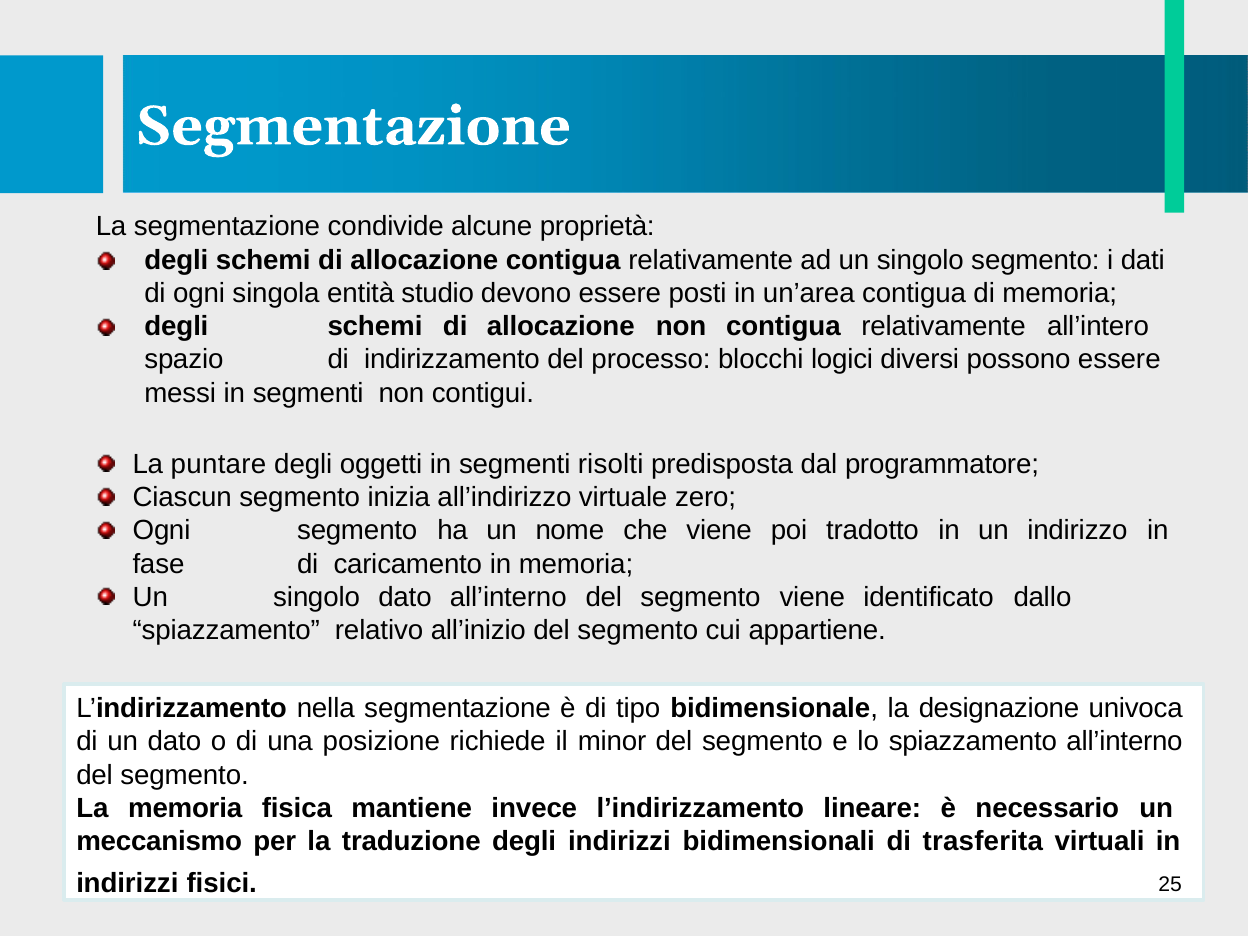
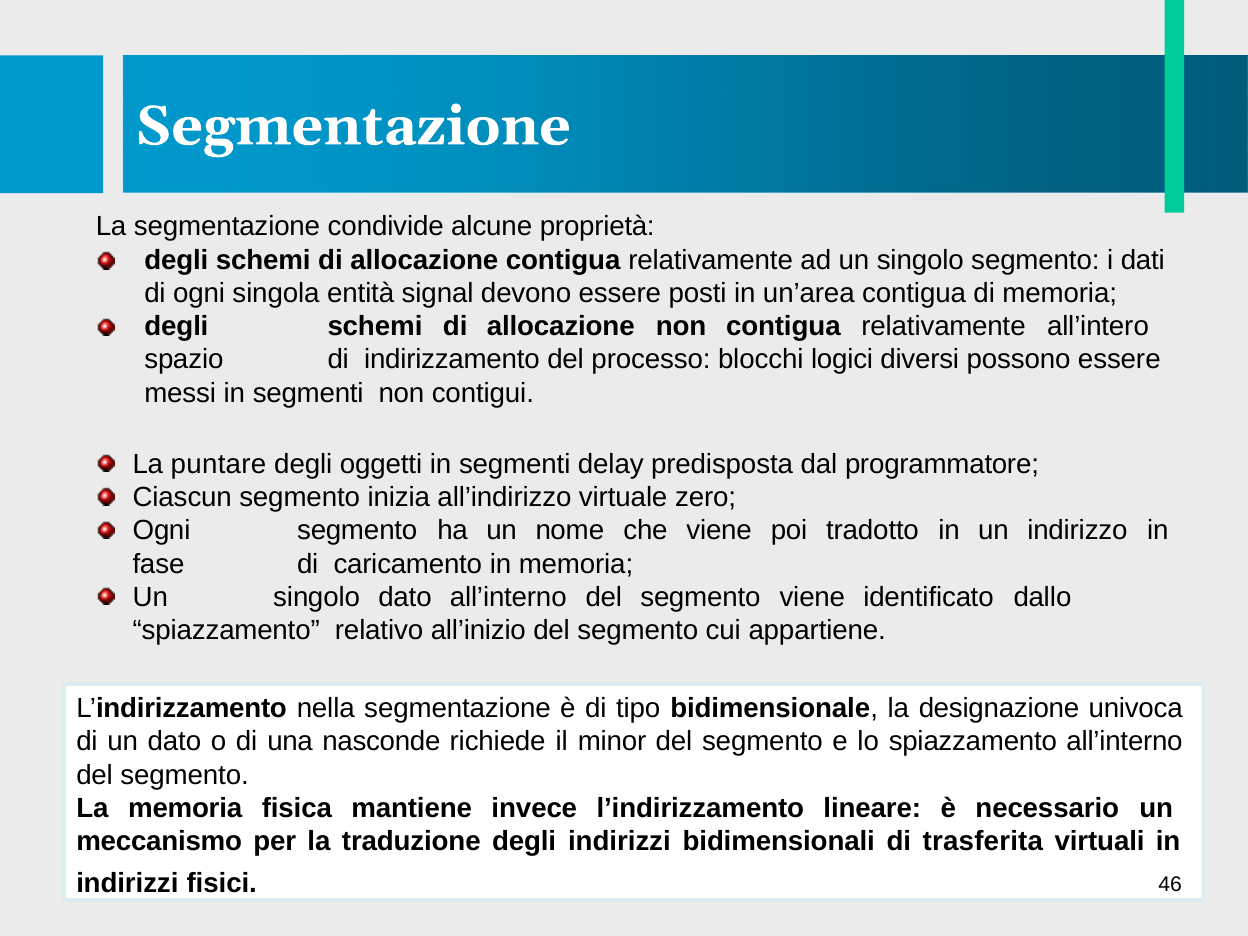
studio: studio -> signal (438, 293)
risolti: risolti -> delay (611, 464)
posizione: posizione -> nasconde (381, 742)
25: 25 -> 46 (1170, 885)
